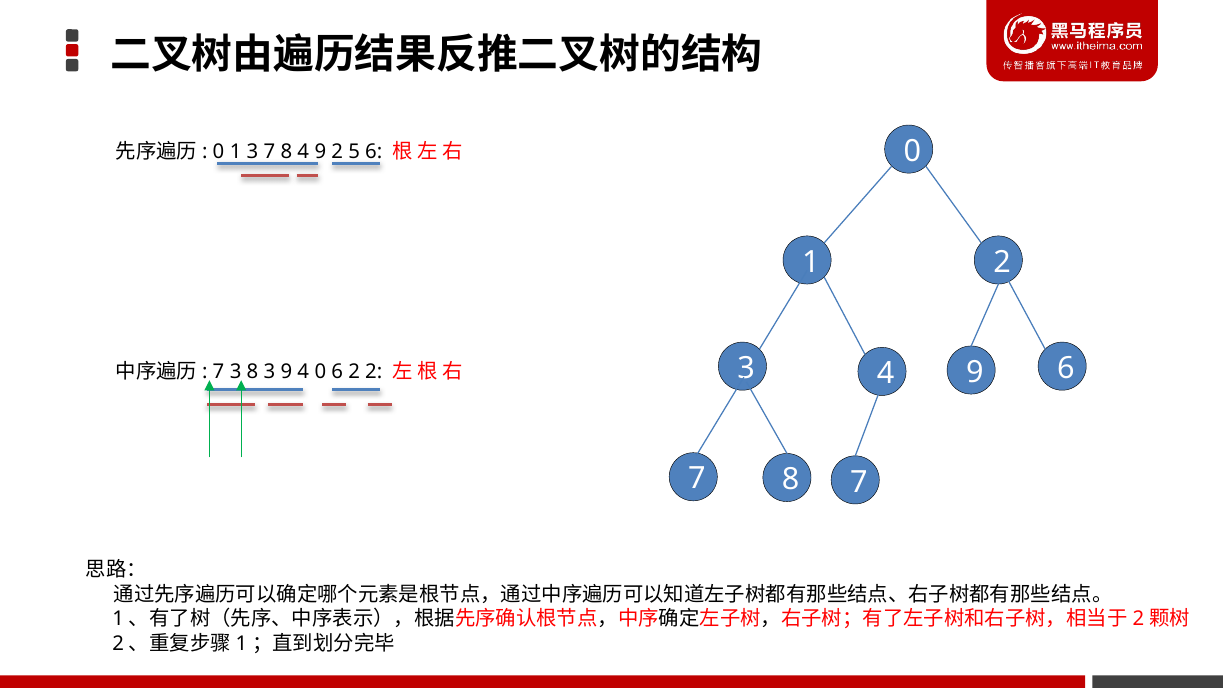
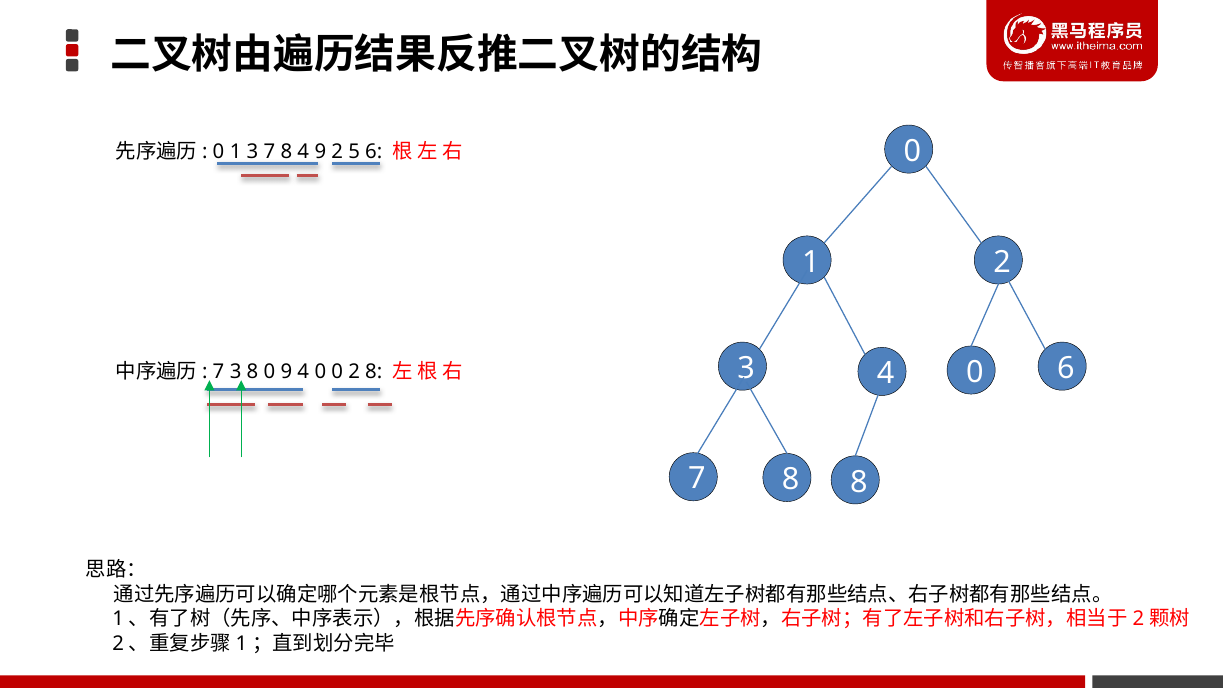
3: 3 -> 0 (269, 372)
0 6: 6 -> 0 (337, 372)
2 2: 2 -> 8 (374, 372)
9: 9 -> 0 (975, 372)
7: 7 -> 8 (859, 482)
